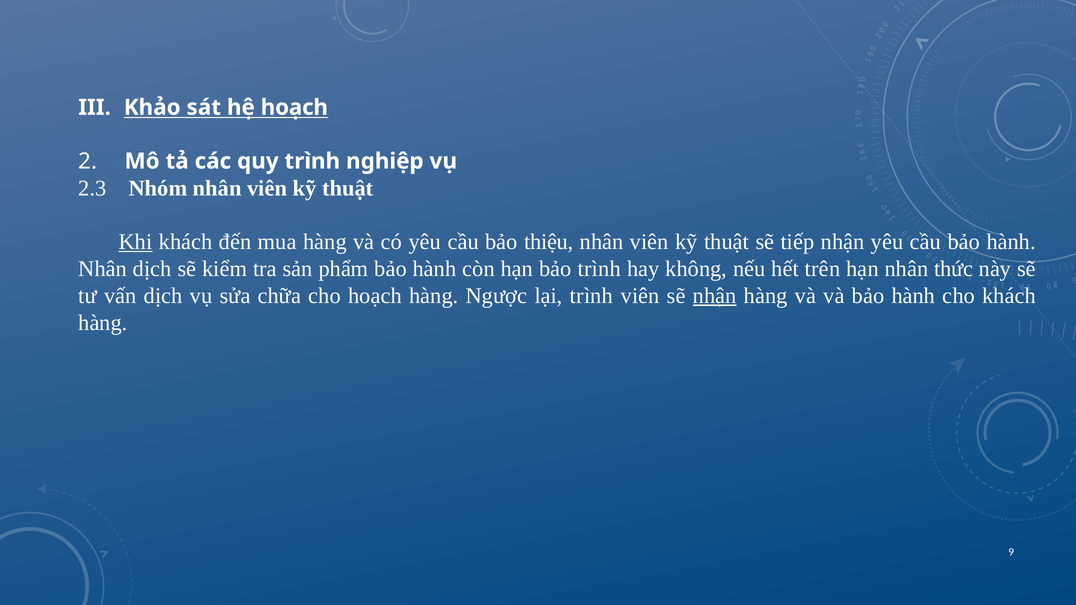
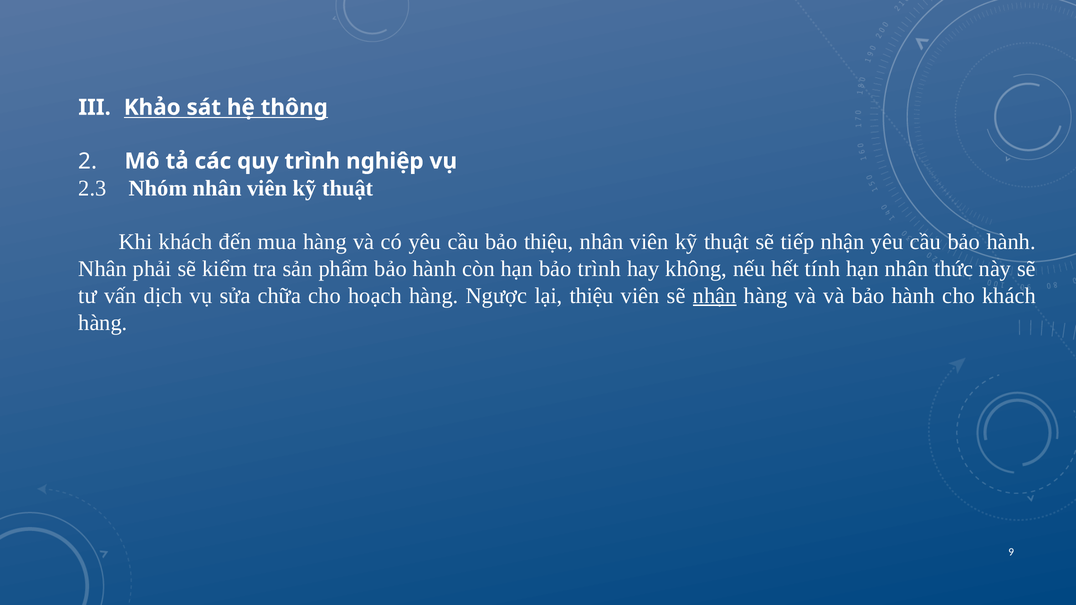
hệ hoạch: hoạch -> thông (294, 107)
Khi underline: present -> none (136, 242)
Nhân dịch: dịch -> phải (152, 269)
trên: trên -> tính (823, 269)
lại trình: trình -> thiệu (592, 296)
